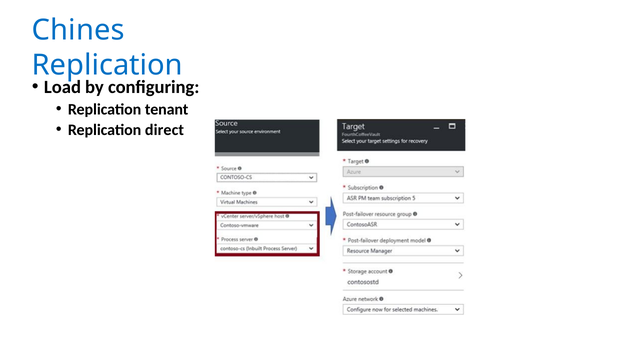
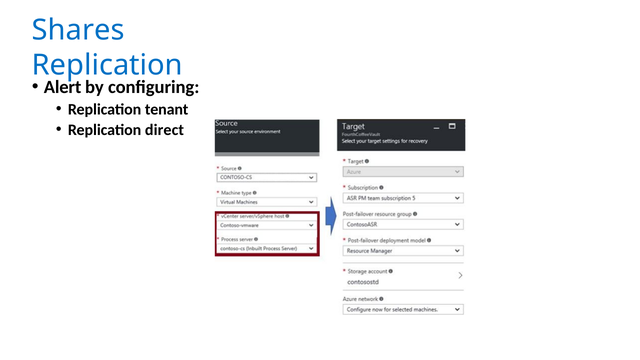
Chines: Chines -> Shares (78, 30)
Load: Load -> Alert (63, 87)
